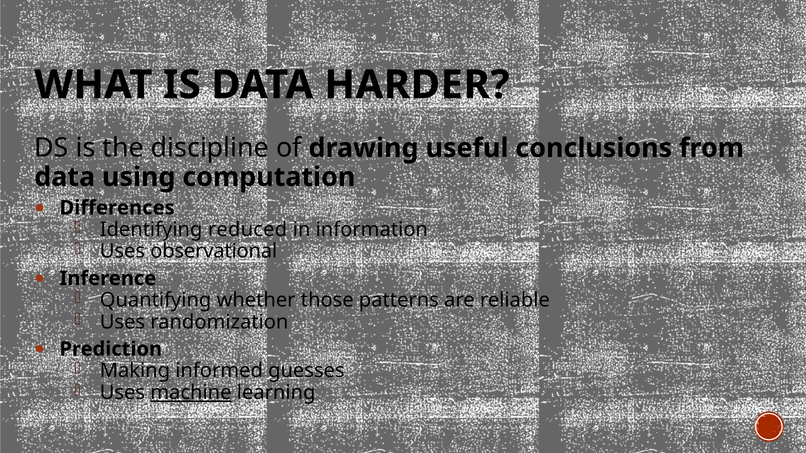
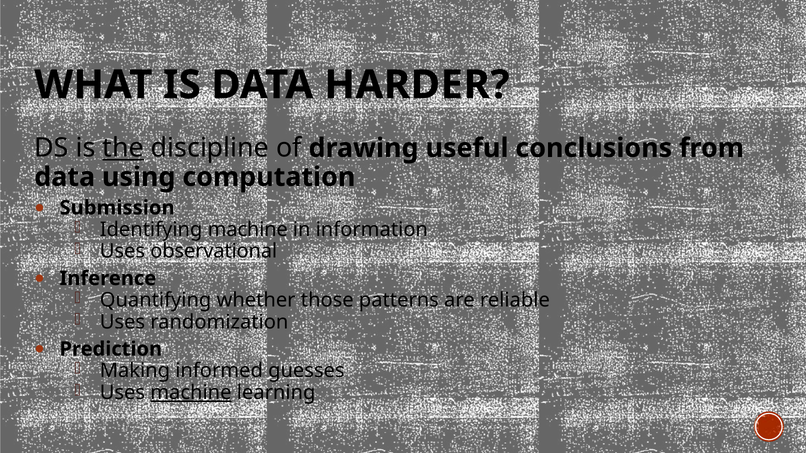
the underline: none -> present (123, 148)
Differences: Differences -> Submission (117, 208)
Identifying reduced: reduced -> machine (248, 230)
